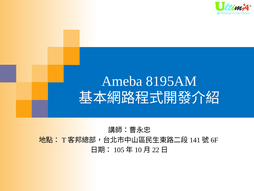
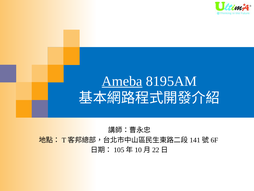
Ameba underline: none -> present (122, 81)
